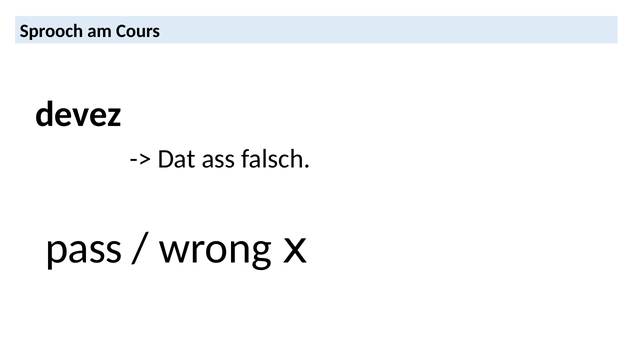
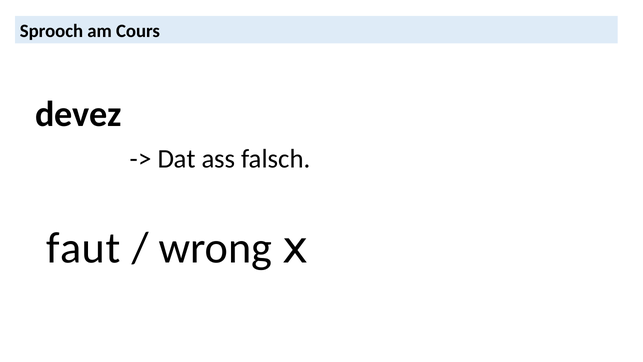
pass: pass -> faut (83, 248)
